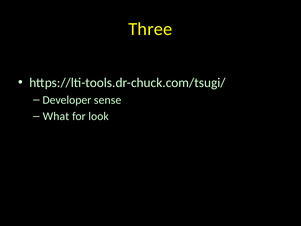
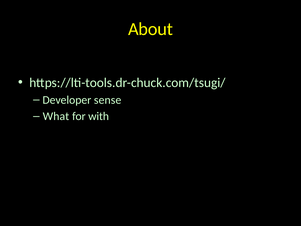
Three: Three -> About (151, 29)
look: look -> with (99, 116)
